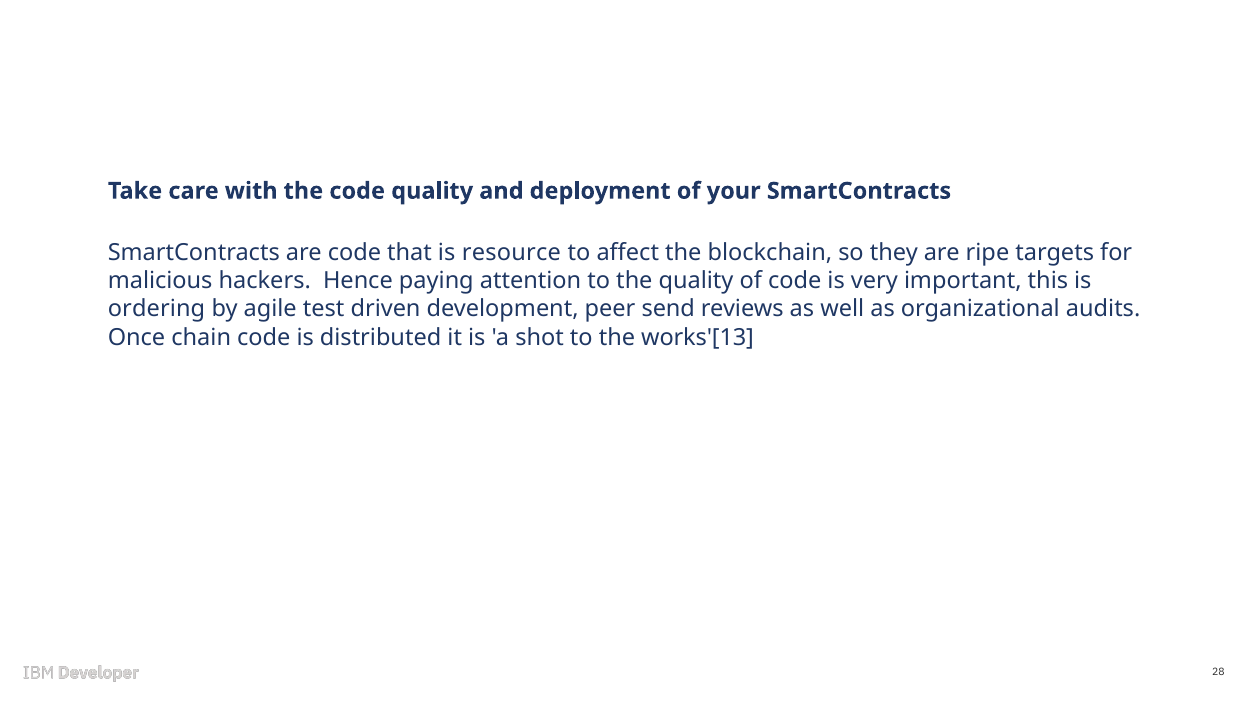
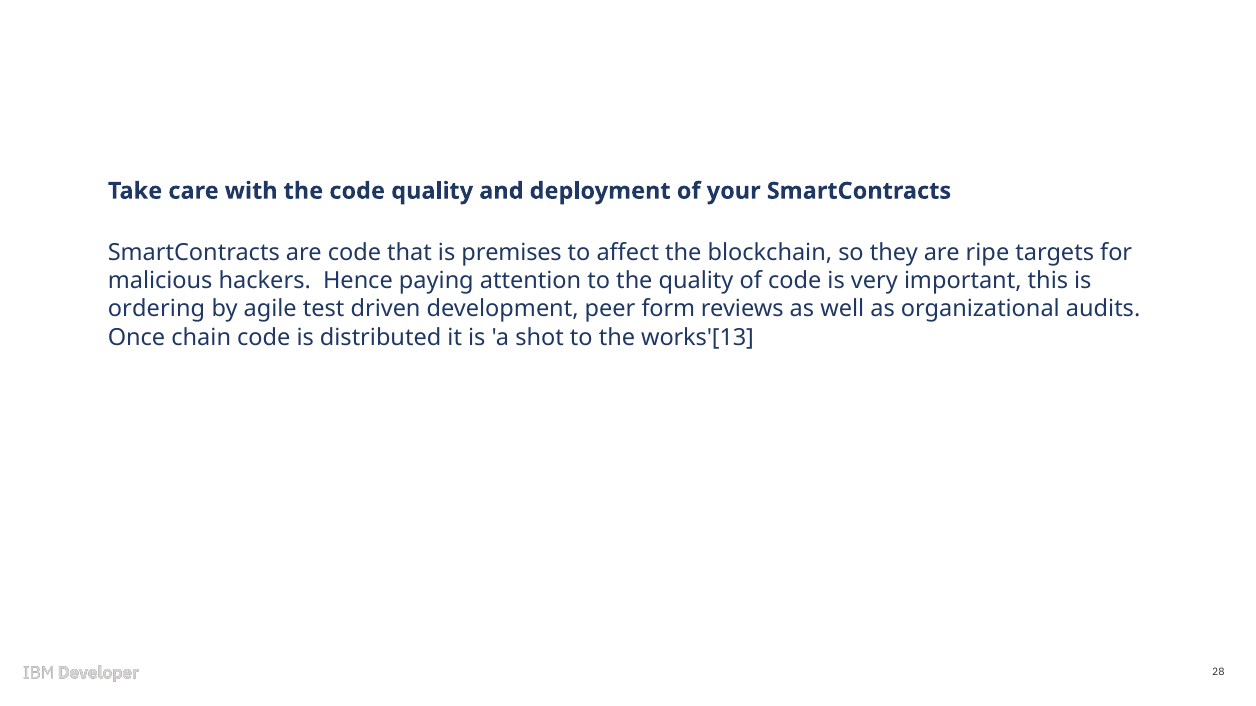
resource: resource -> premises (512, 253)
send: send -> form (668, 309)
